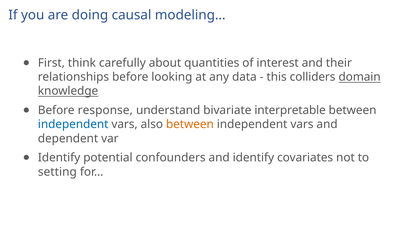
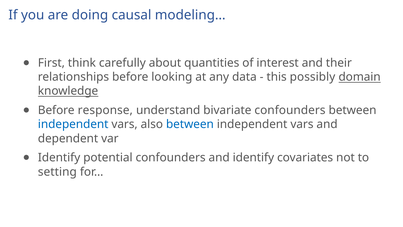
colliders: colliders -> possibly (312, 77)
bivariate interpretable: interpretable -> confounders (290, 110)
between colour: orange -> blue (190, 124)
